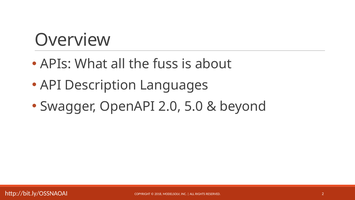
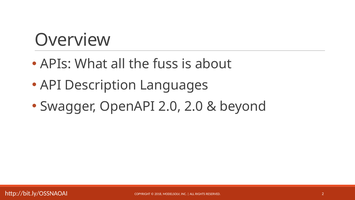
2.0 5.0: 5.0 -> 2.0 (194, 106)
